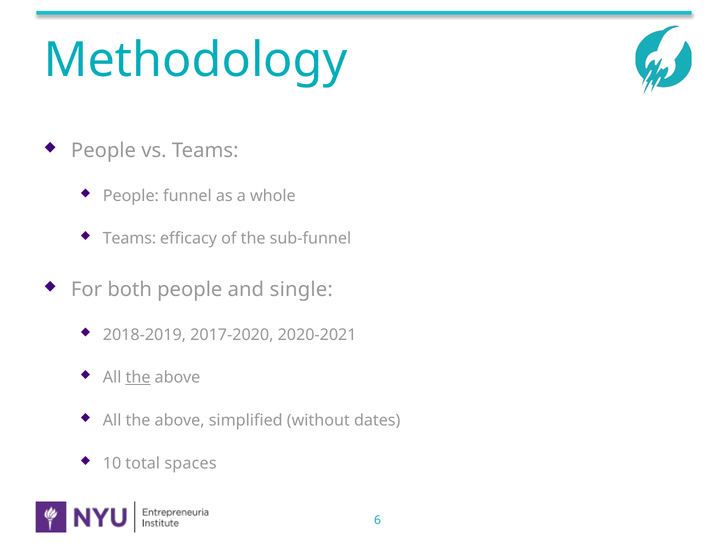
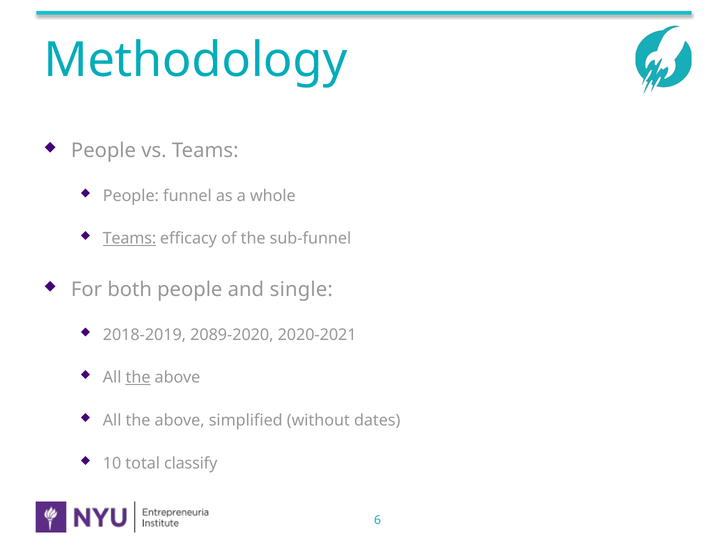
Teams underline: none -> present (129, 239)
2017-2020: 2017-2020 -> 2089-2020 (232, 335)
spaces: spaces -> classify (191, 463)
